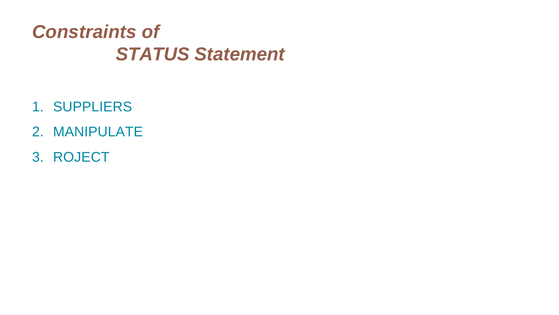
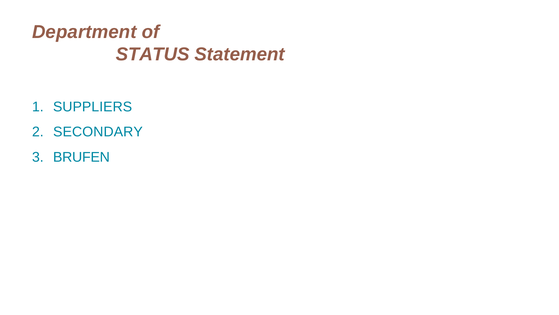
Constraints: Constraints -> Department (84, 32)
MANIPULATE: MANIPULATE -> SECONDARY (98, 132)
ROJECT: ROJECT -> BRUFEN (81, 157)
